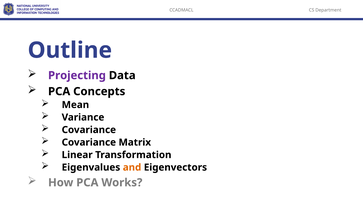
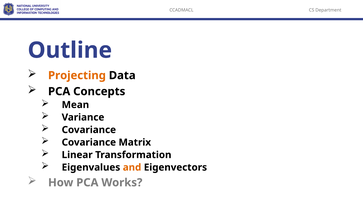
Projecting colour: purple -> orange (77, 75)
